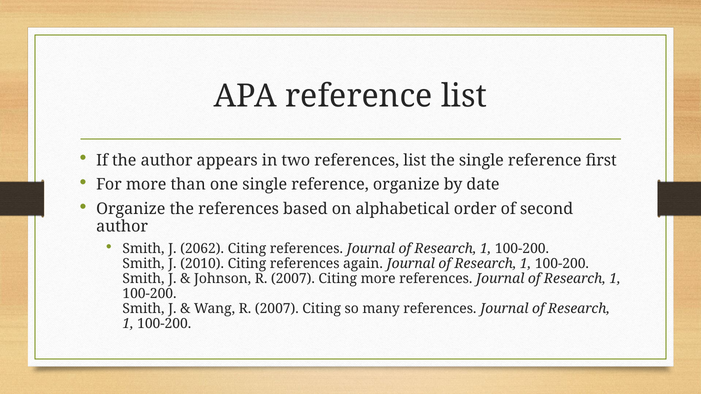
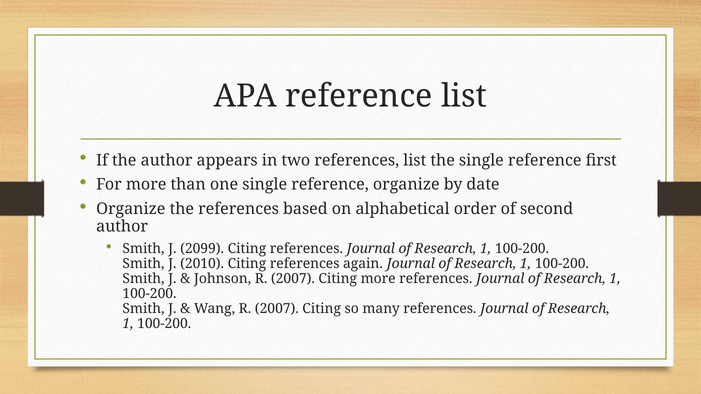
2062: 2062 -> 2099 (202, 249)
